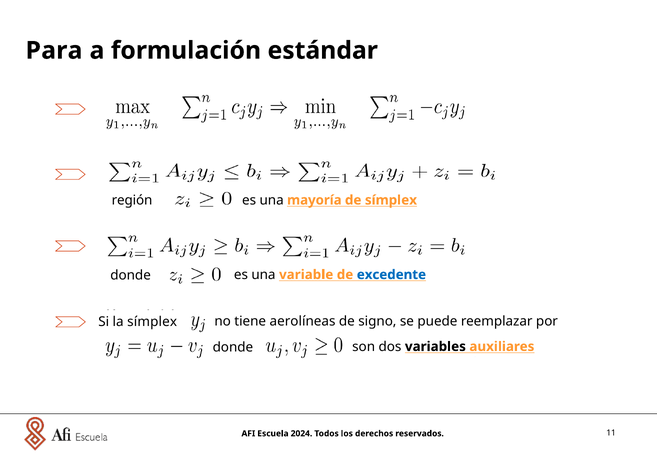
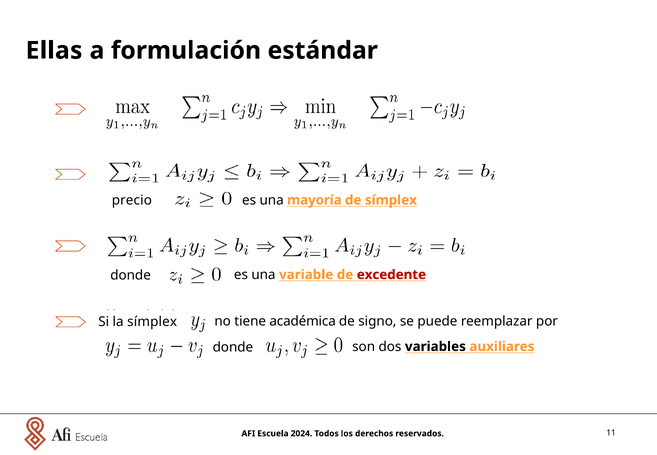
Para: Para -> Ellas (54, 51)
región: región -> precio (132, 200)
excedente colour: blue -> red (391, 275)
aerolíneas: aerolíneas -> académica (303, 321)
